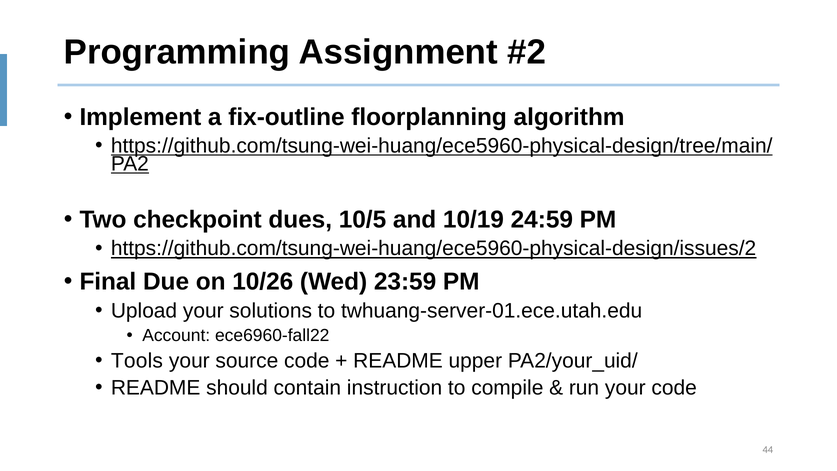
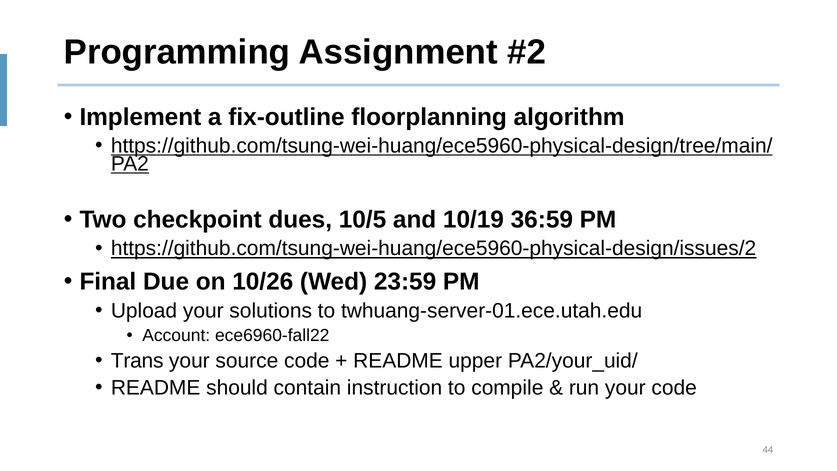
24:59: 24:59 -> 36:59 (542, 220)
Tools: Tools -> Trans (137, 361)
